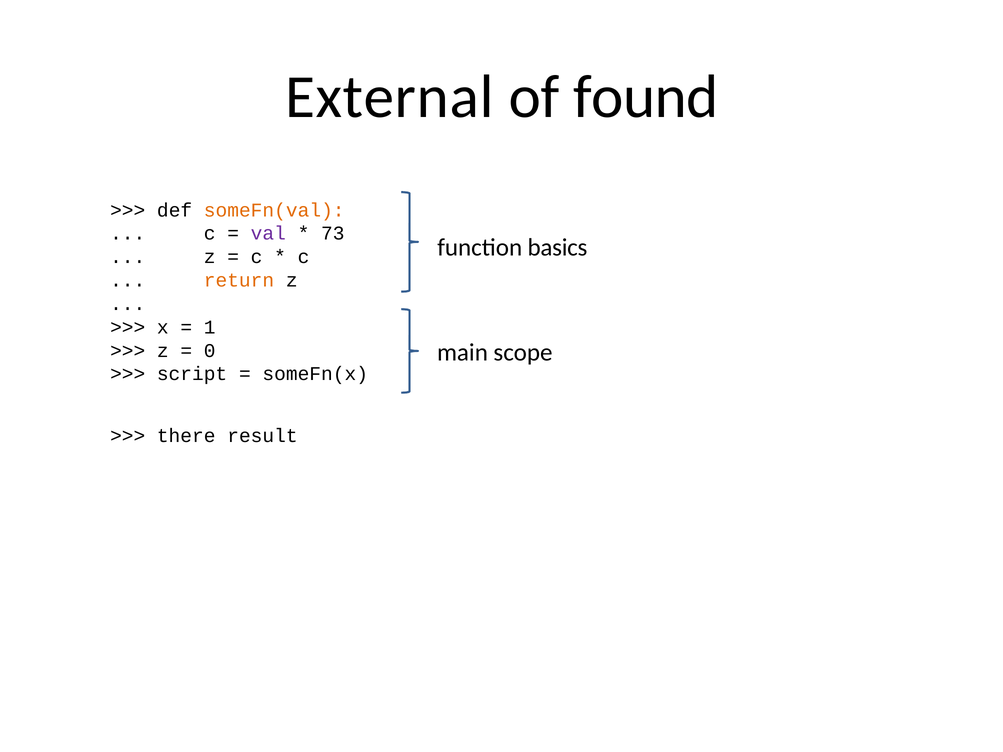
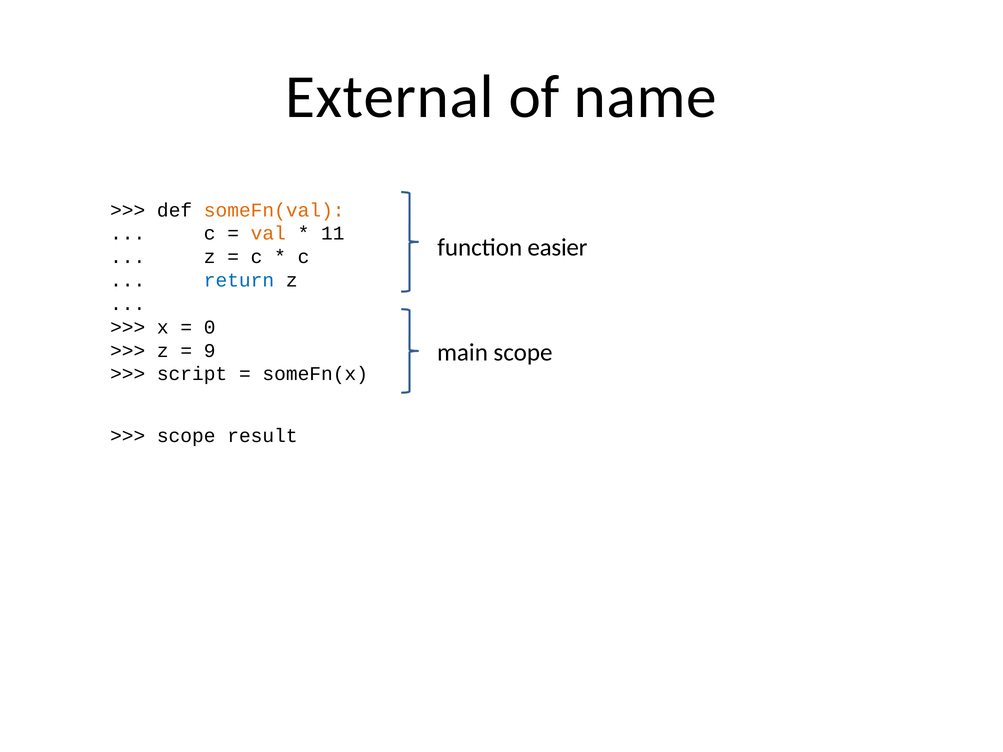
found: found -> name (645, 97)
val colour: purple -> orange (268, 234)
73: 73 -> 11 (333, 234)
basics: basics -> easier (557, 247)
return colour: orange -> blue (239, 280)
1: 1 -> 0 (210, 327)
0: 0 -> 9 (210, 351)
there: there -> scope (186, 436)
